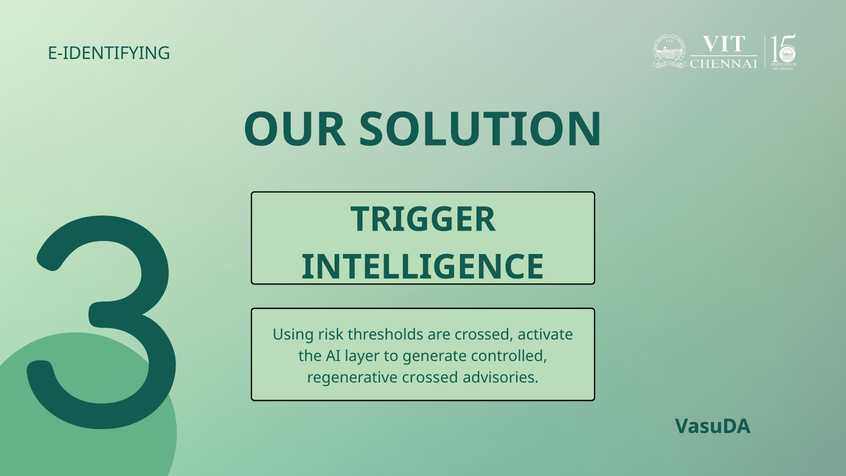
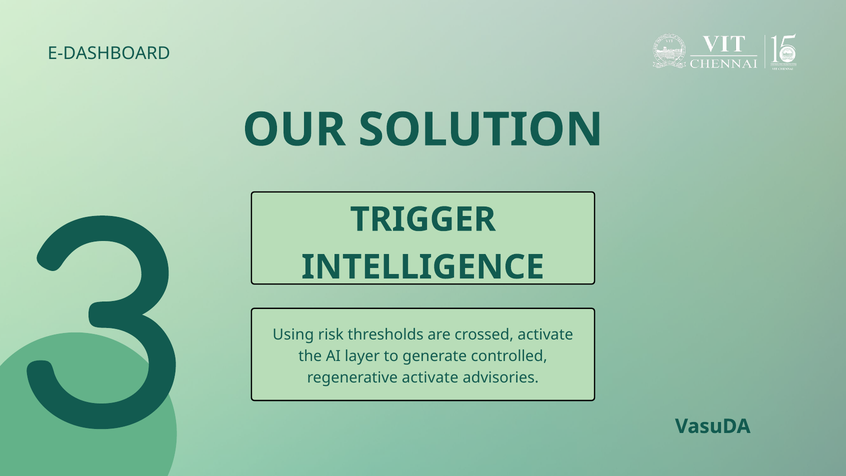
E-IDENTIFYING: E-IDENTIFYING -> E-DASHBOARD (109, 54)
regenerative crossed: crossed -> activate (430, 378)
